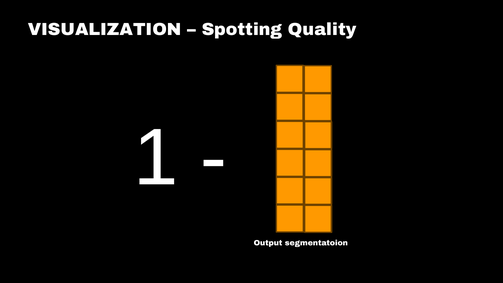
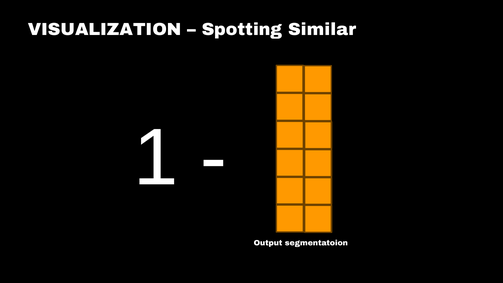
Quality: Quality -> Similar (322, 29)
